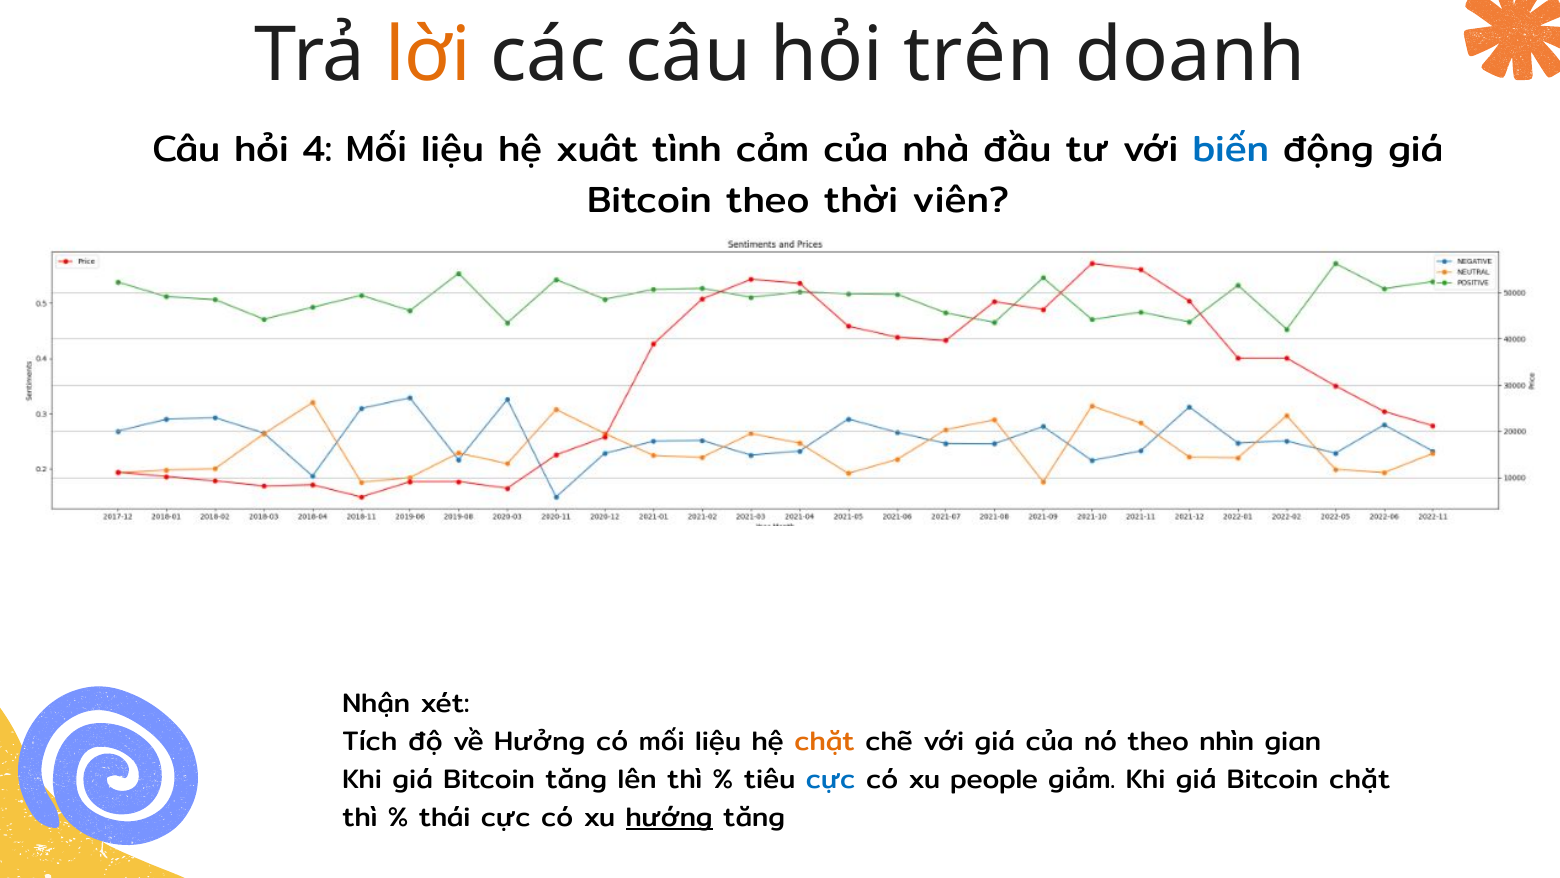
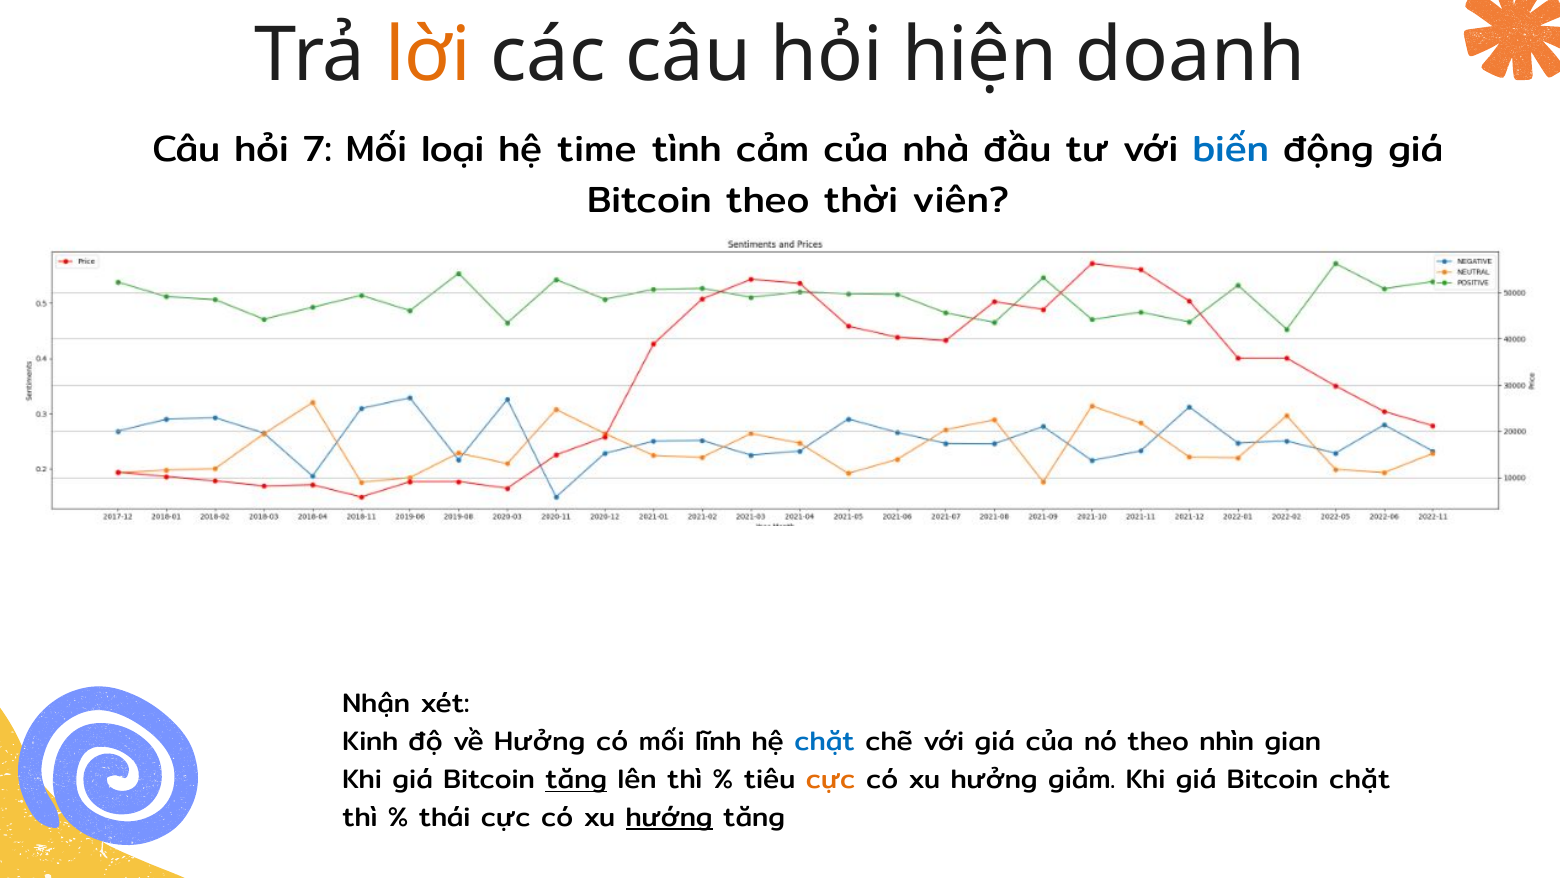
trên: trên -> hiện (980, 55)
4: 4 -> 7 (317, 149)
liệu: liệu -> loại (453, 149)
xuât: xuât -> time (597, 149)
Tích: Tích -> Kinh (370, 741)
có mối liệu: liệu -> lĩnh (718, 741)
chặt colour: orange -> blue (825, 741)
tăng underline: none -> present (576, 779)
cực colour: blue -> orange (831, 779)
xu people: people -> hưởng (994, 779)
